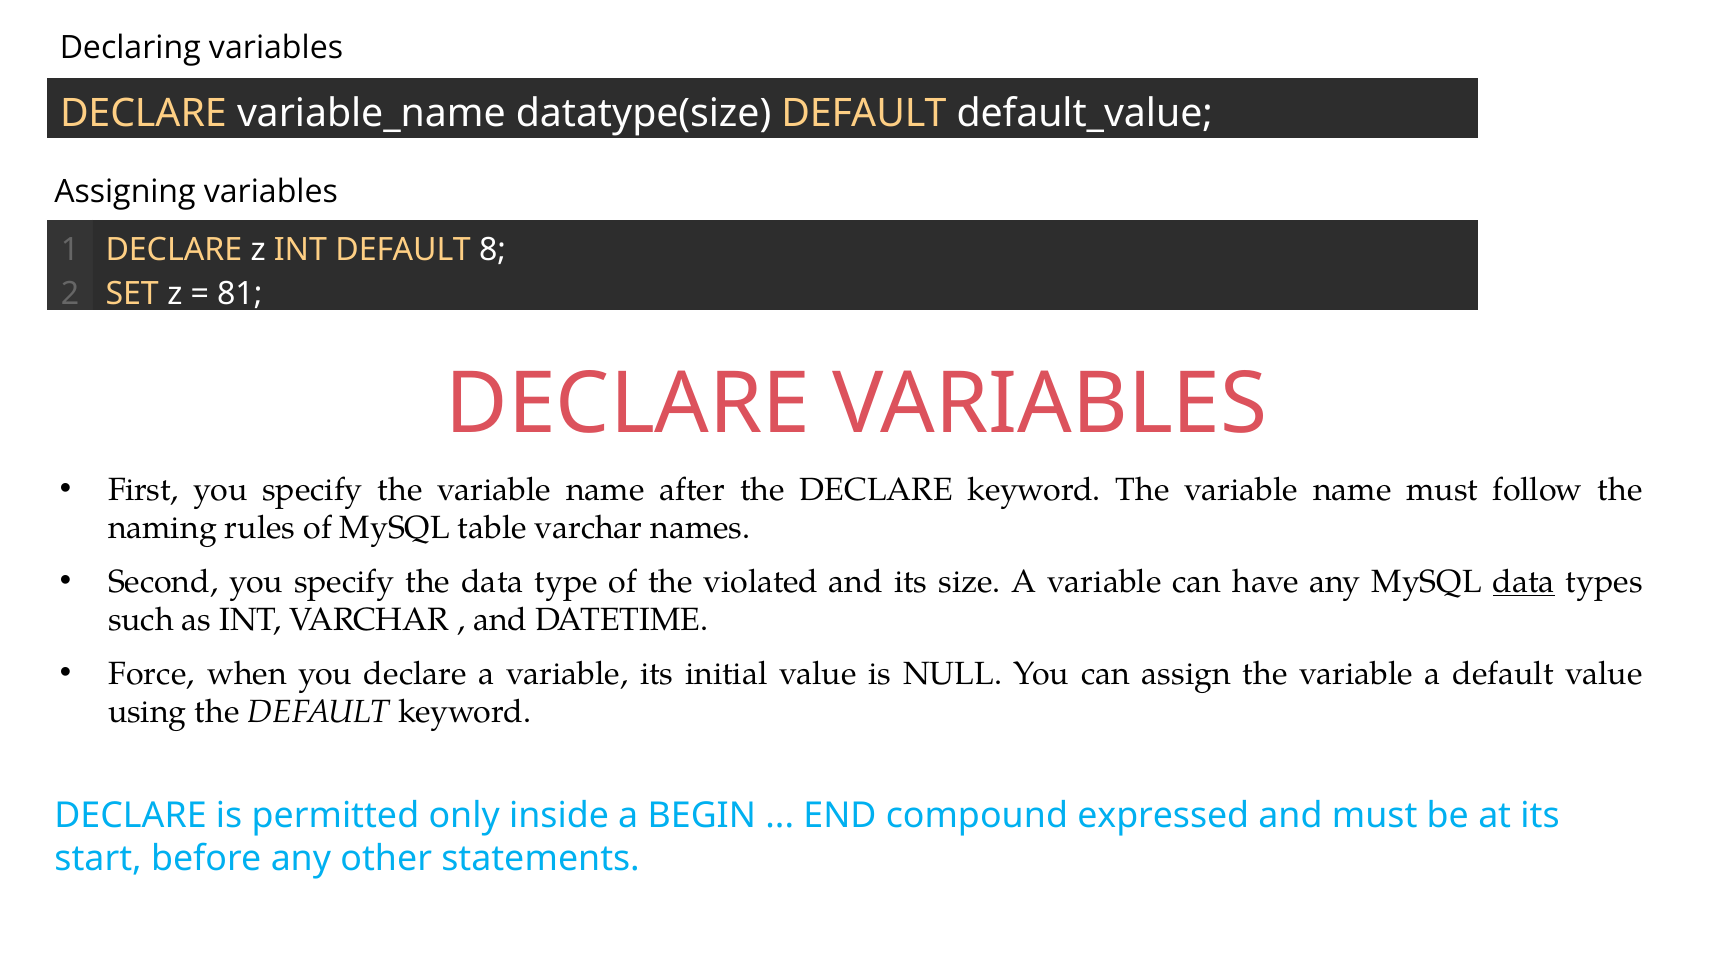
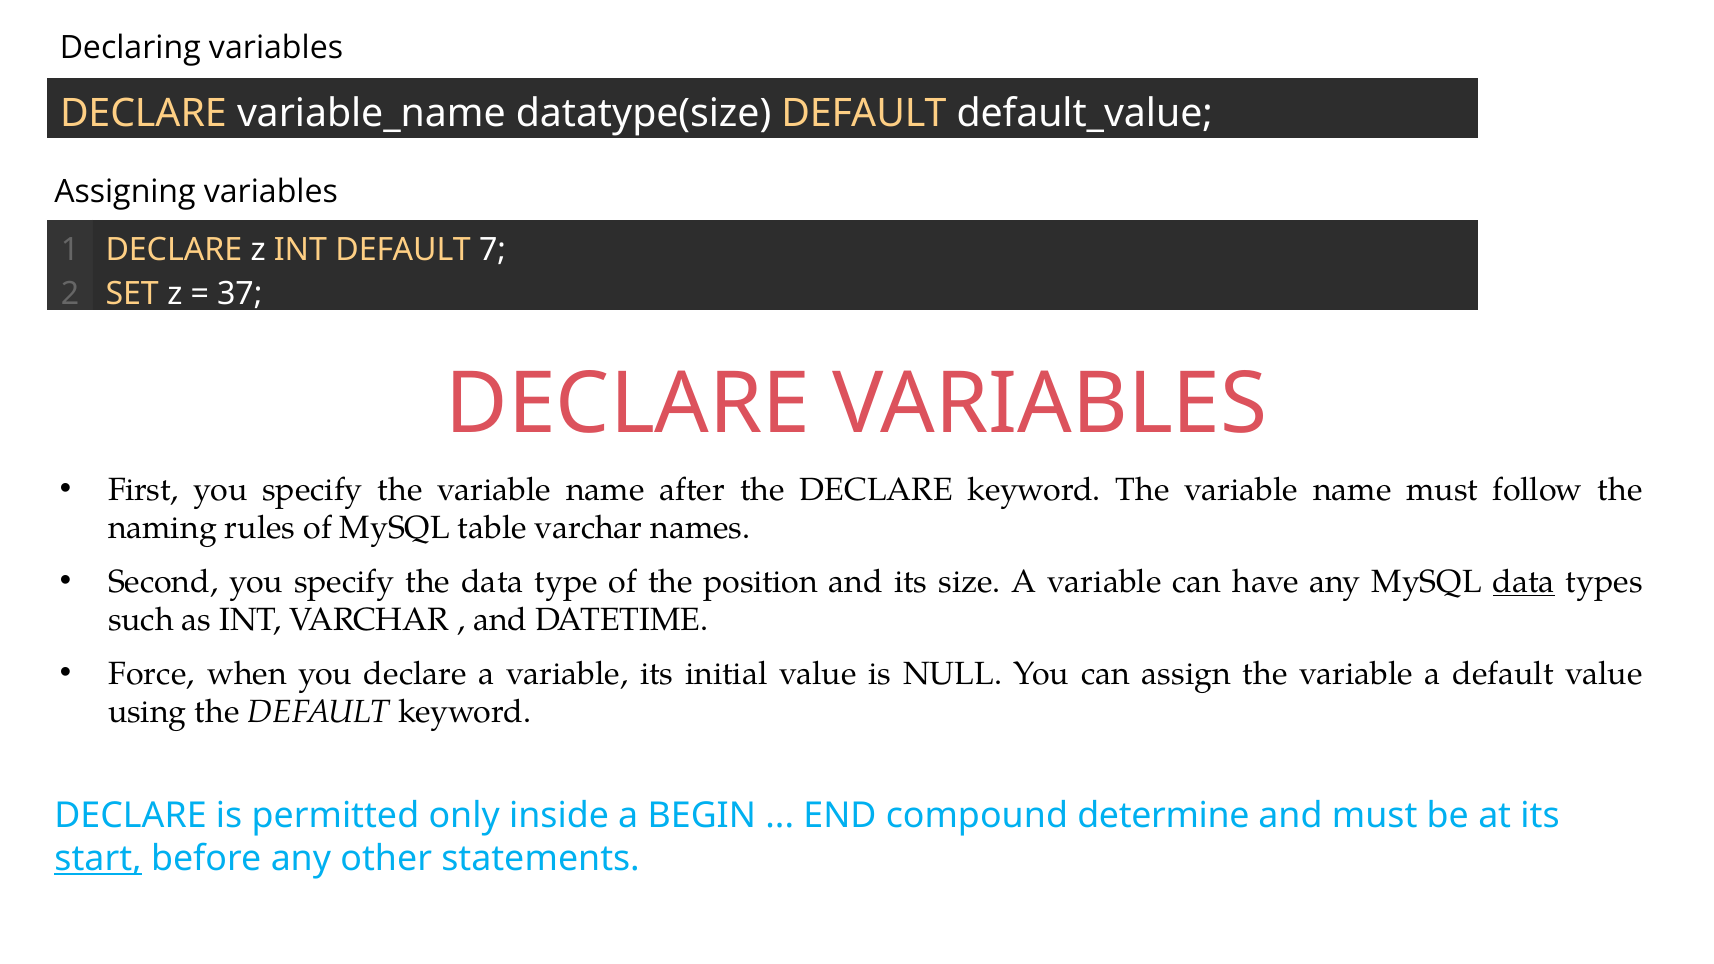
8: 8 -> 7 (493, 250)
81: 81 -> 37 (240, 294)
violated: violated -> position (761, 582)
expressed: expressed -> determine (1163, 816)
start underline: none -> present (98, 859)
